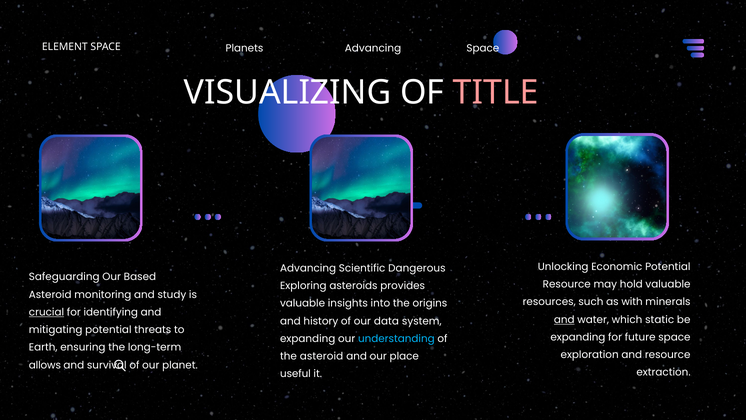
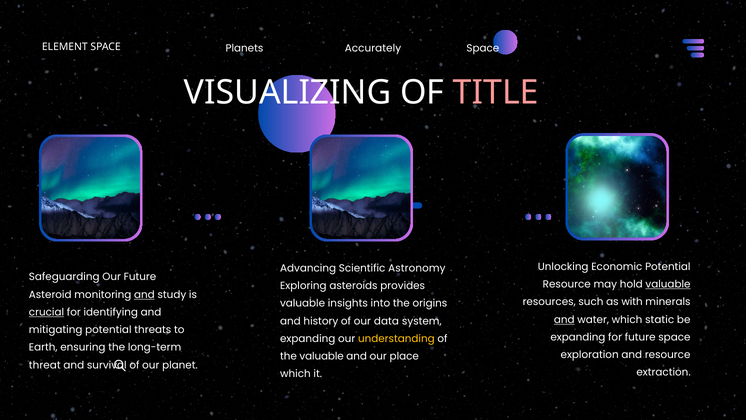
Planets Advancing: Advancing -> Accurately (373, 48)
Dangerous: Dangerous -> Astronomy (417, 268)
Our Based: Based -> Future (140, 277)
valuable underline: none -> present (668, 284)
and underline: none -> present (144, 294)
understanding colour: light blue -> yellow (396, 339)
the asteroid: asteroid -> valuable (322, 356)
allows: allows -> threat (45, 365)
useful: useful -> which (295, 374)
